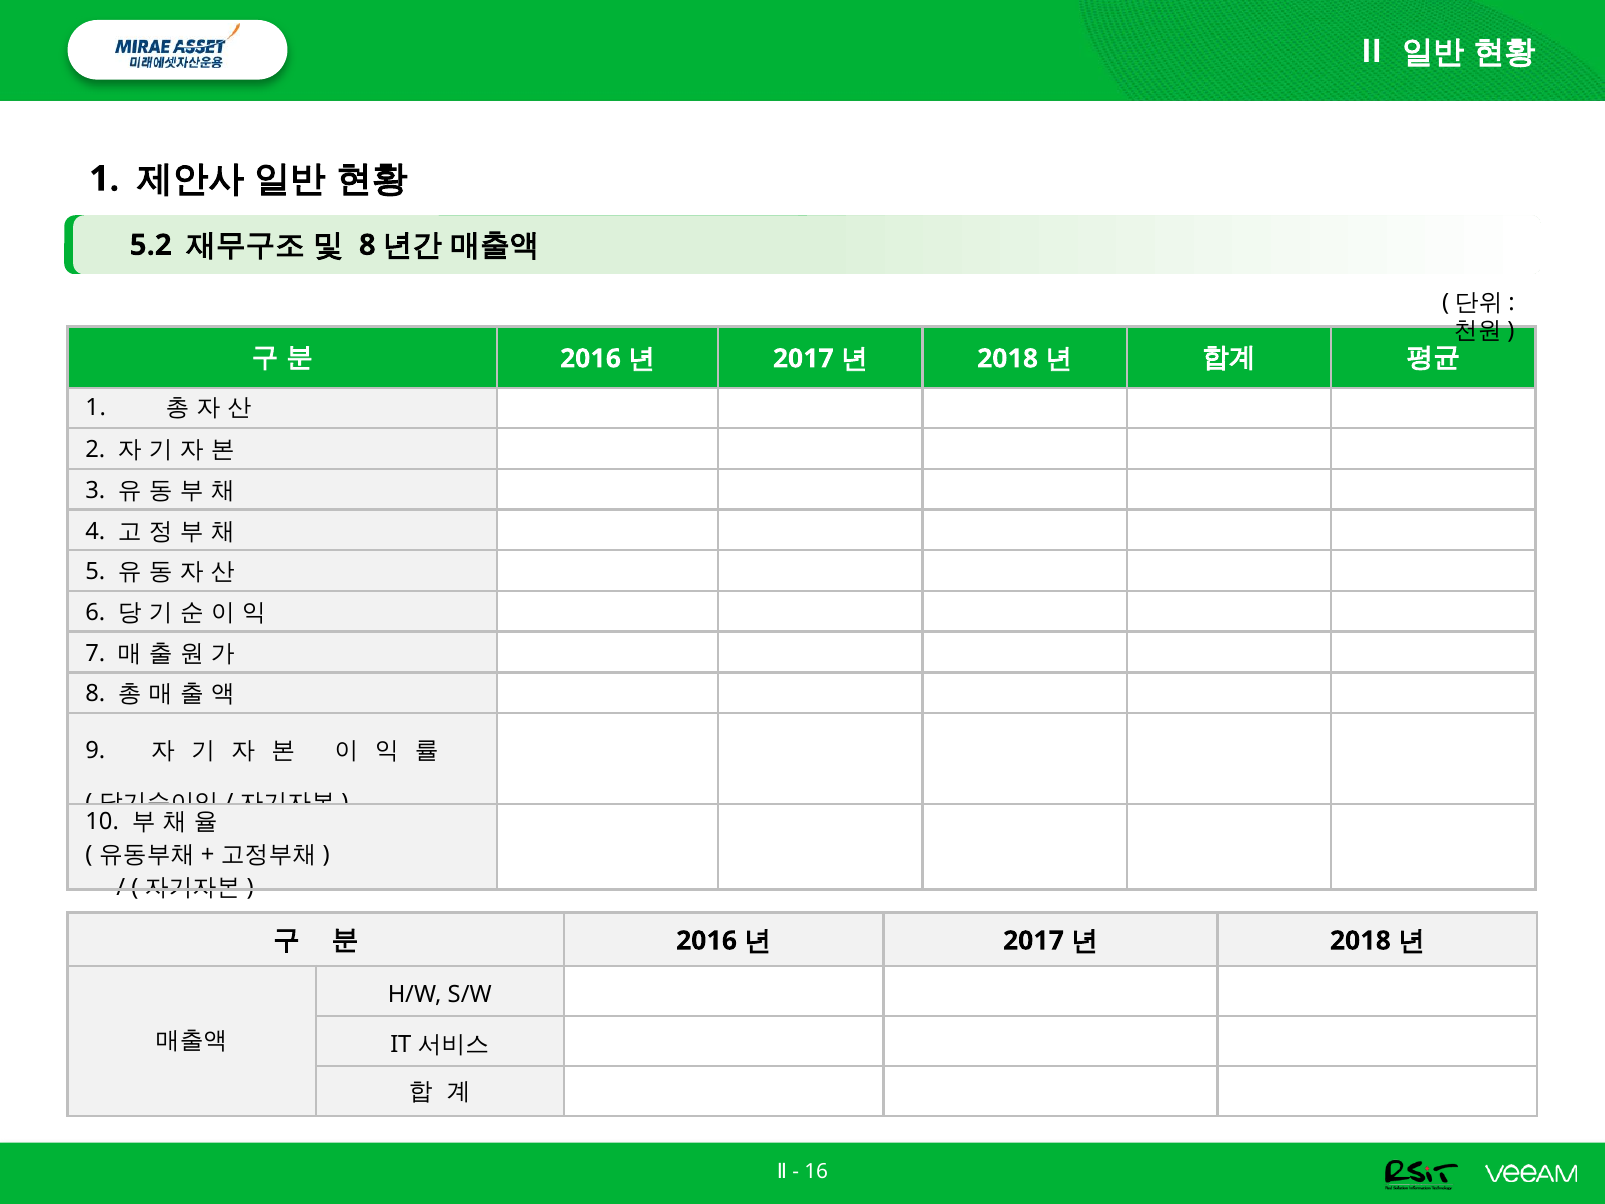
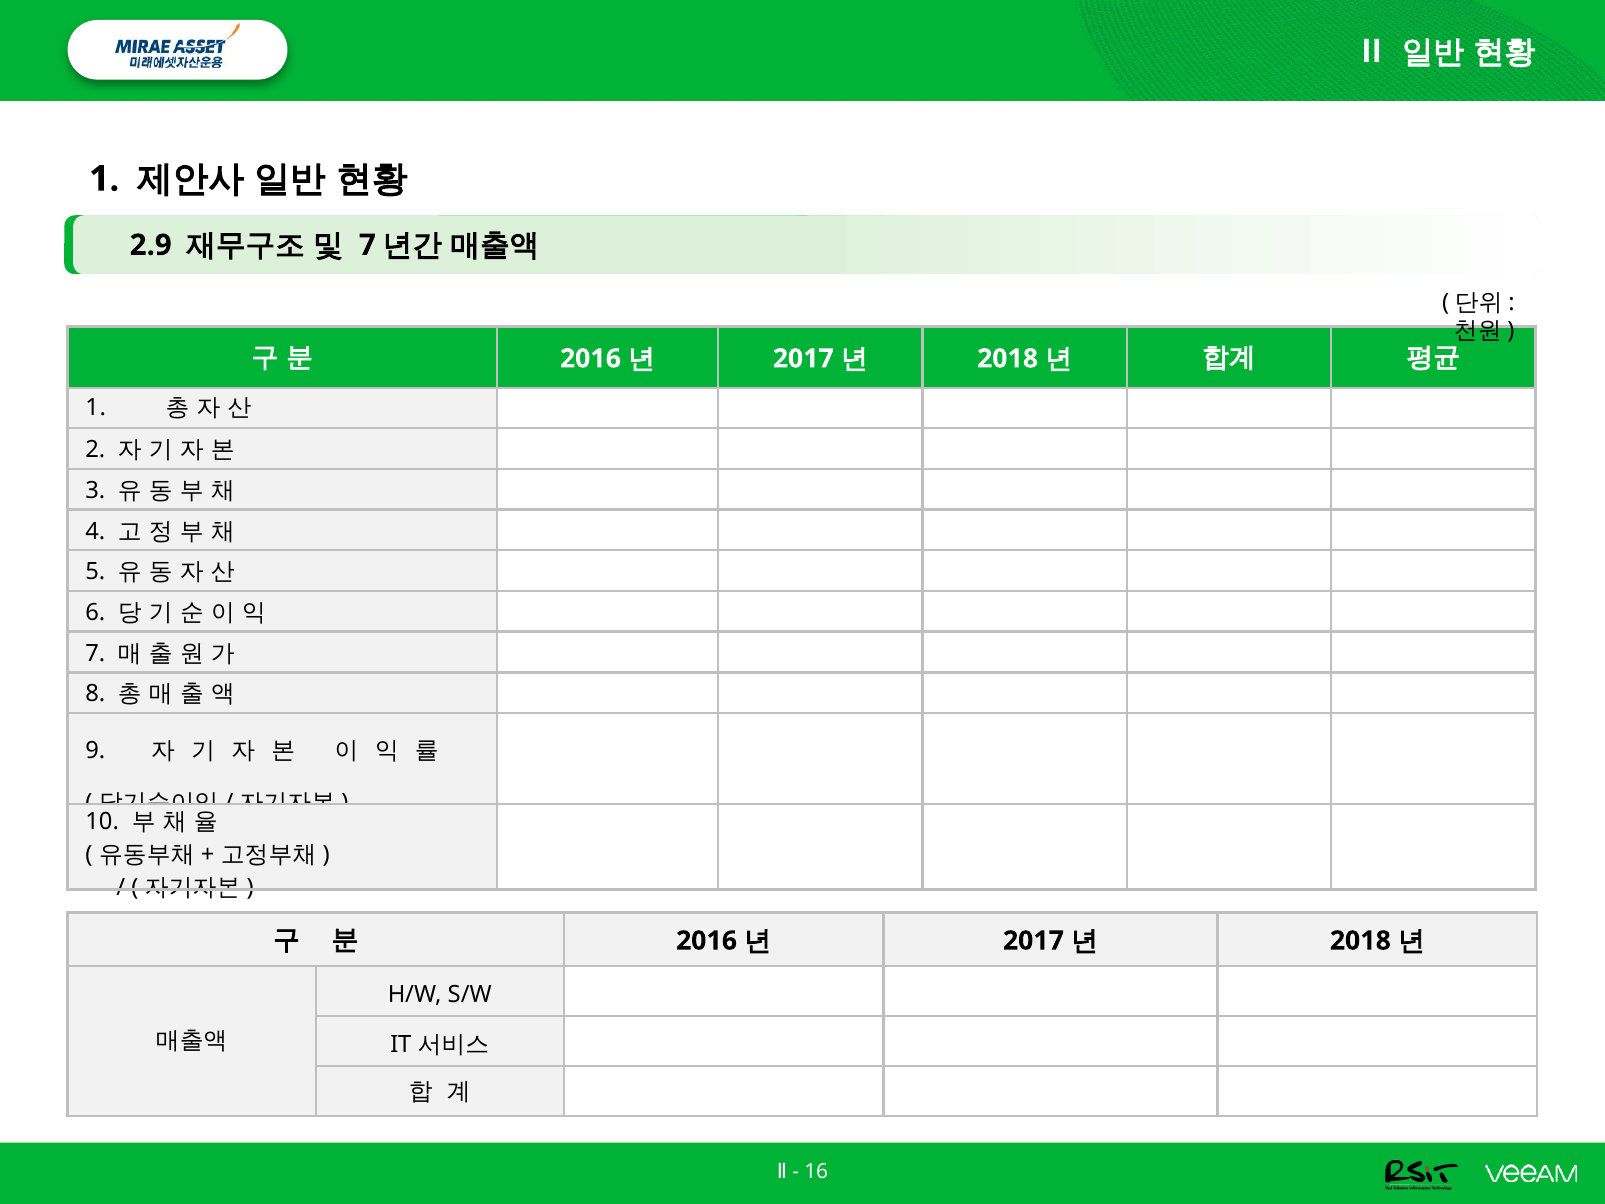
5.2: 5.2 -> 2.9 (151, 245)
8: 8 -> 7 (367, 245)
